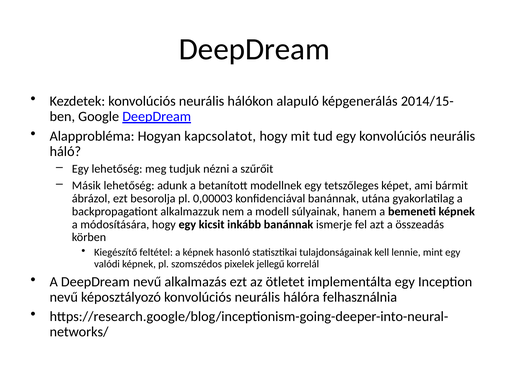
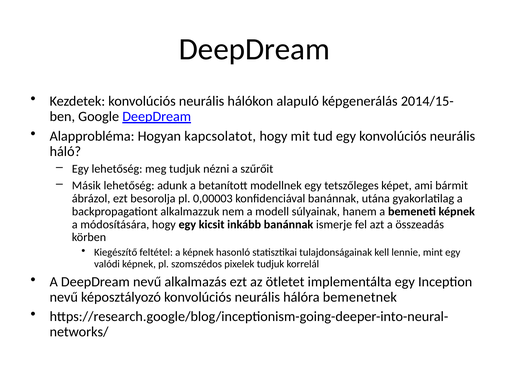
pixelek jellegű: jellegű -> tudjuk (270, 264)
felhasználnia: felhasználnia -> bemenetnek (360, 297)
